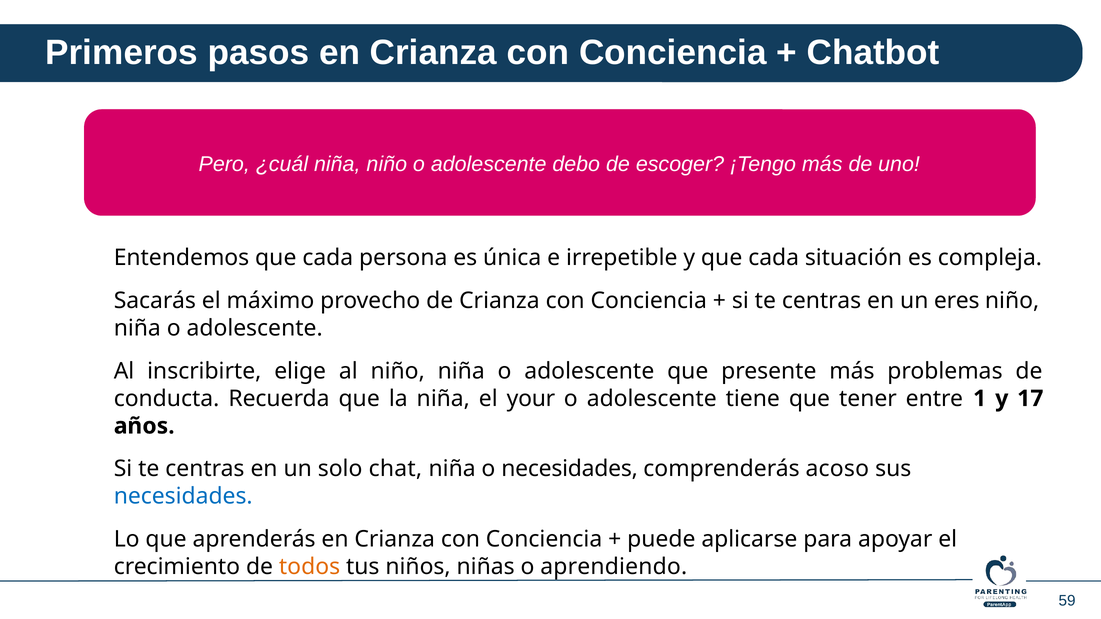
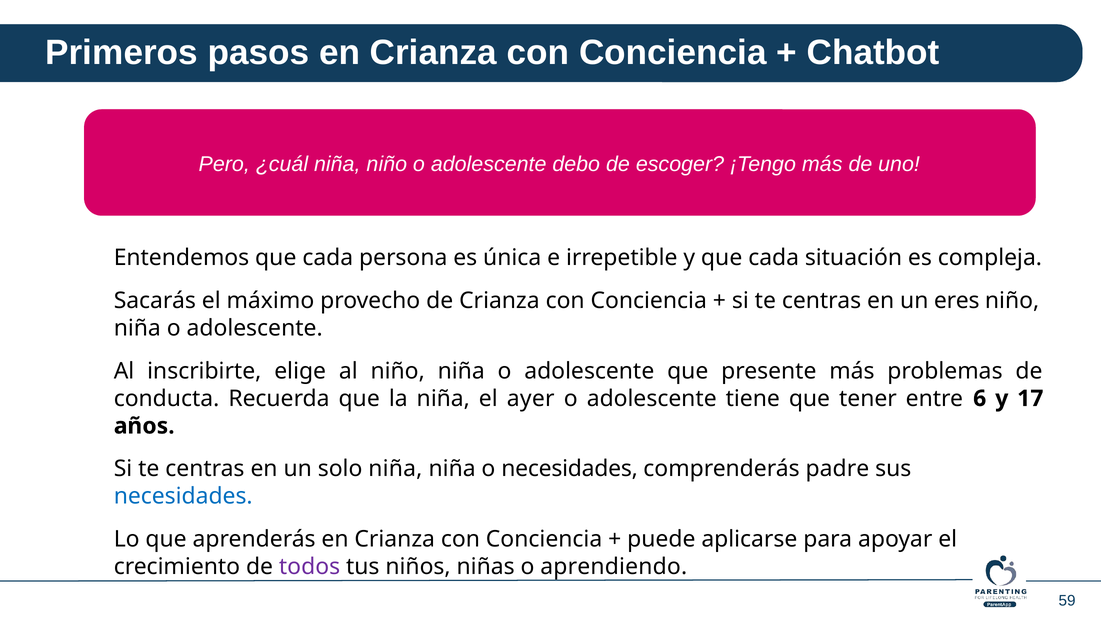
your: your -> ayer (531, 399)
1: 1 -> 6 (980, 399)
solo chat: chat -> niña (395, 469)
acoso: acoso -> padre (837, 469)
todos colour: orange -> purple (310, 567)
